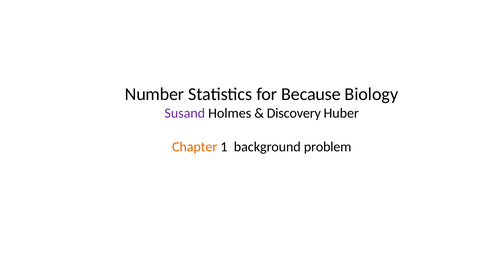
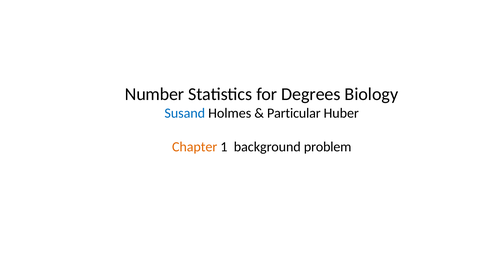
Because: Because -> Degrees (311, 94)
Susand colour: purple -> blue (185, 113)
Discovery: Discovery -> Particular (294, 113)
